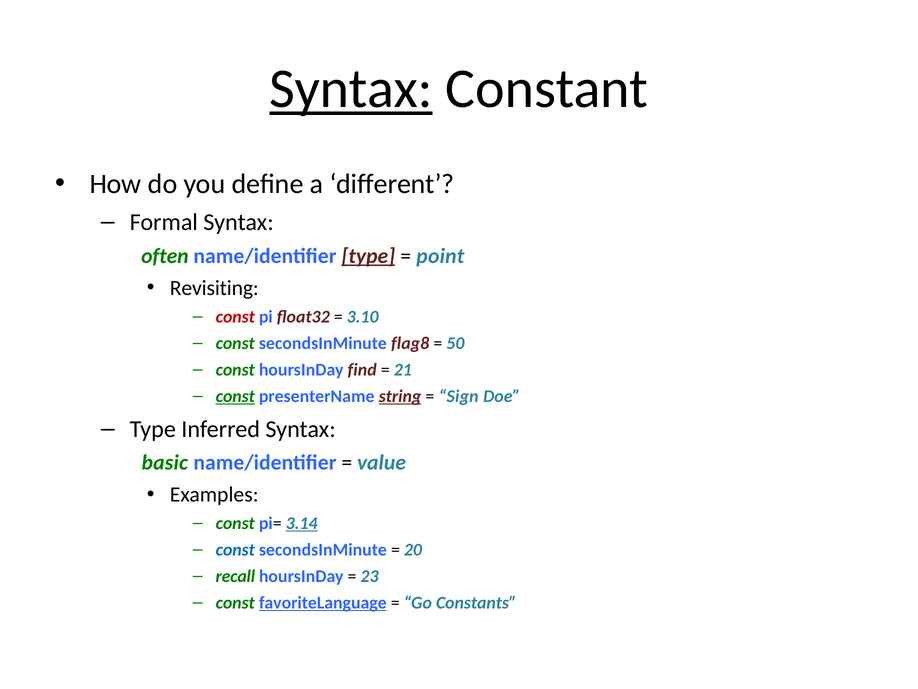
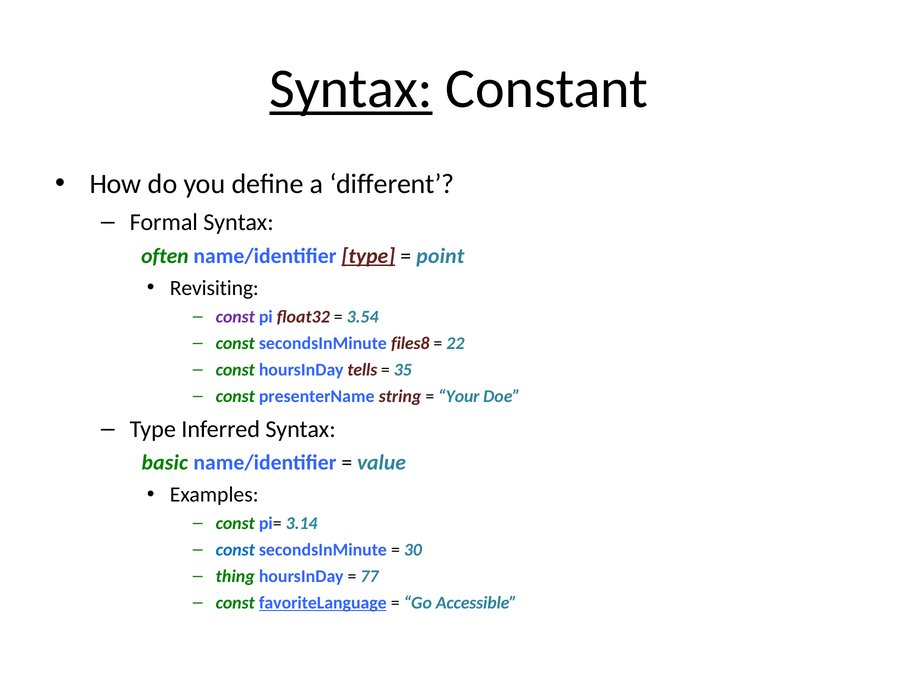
const colour: red -> purple (235, 316)
3.10: 3.10 -> 3.54 (363, 316)
flag8: flag8 -> files8 (410, 343)
50: 50 -> 22 (455, 343)
find: find -> tells (362, 369)
21: 21 -> 35 (403, 369)
const underline: present -> none (235, 396)
string underline: present -> none (400, 396)
Sign: Sign -> Your (459, 396)
3.14 underline: present -> none (302, 523)
20: 20 -> 30 (413, 550)
recall: recall -> thing (235, 576)
23: 23 -> 77 (370, 576)
Constants: Constants -> Accessible (476, 603)
